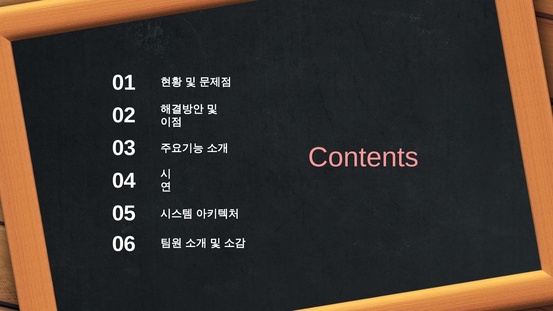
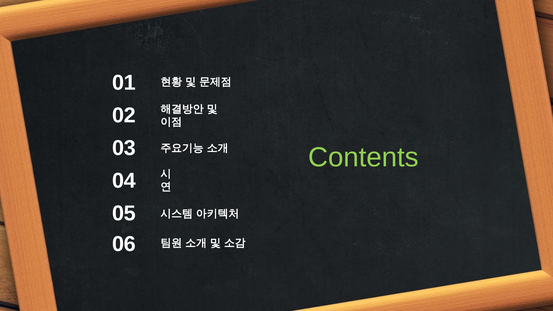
Contents colour: pink -> light green (363, 157)
